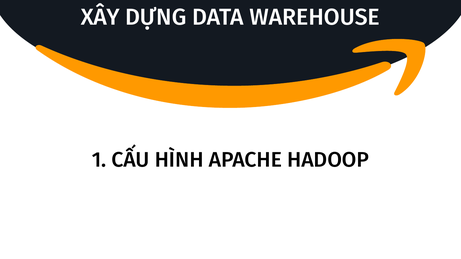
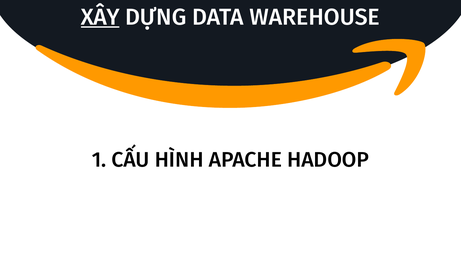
XÂY underline: none -> present (100, 17)
